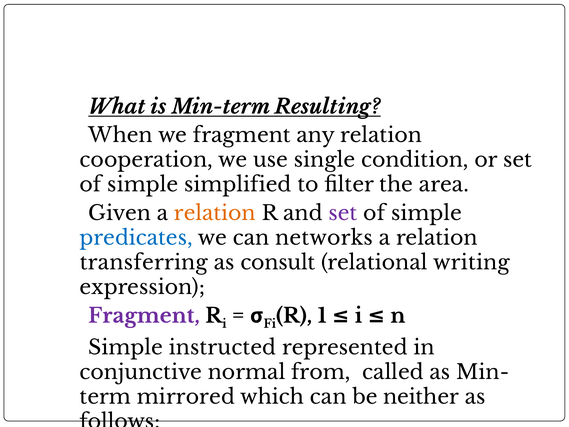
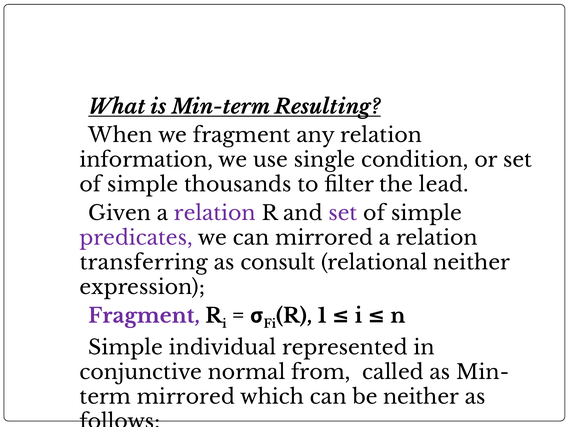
cooperation: cooperation -> information (146, 160)
simplified: simplified -> thousands (238, 185)
area: area -> lead (444, 185)
relation colour: orange -> purple (215, 213)
predicates colour: blue -> purple (136, 238)
can networks: networks -> mirrored (324, 238)
relational writing: writing -> neither (472, 262)
instructed: instructed -> individual (223, 348)
